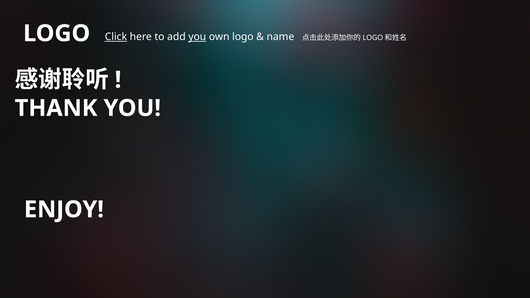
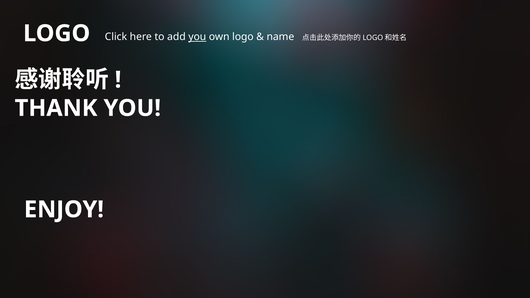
Click underline: present -> none (116, 37)
